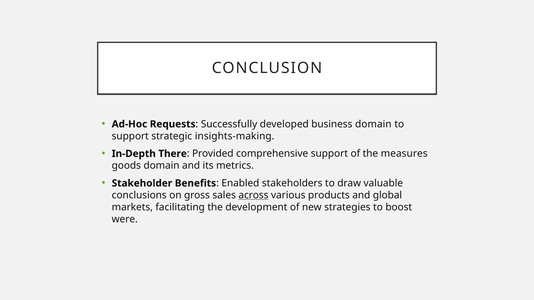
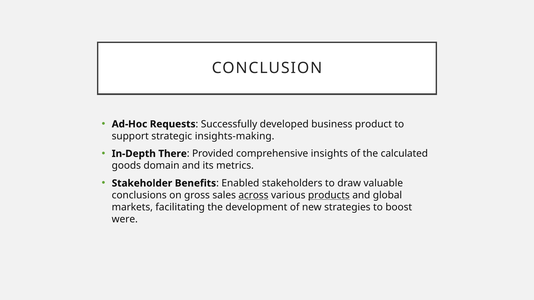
business domain: domain -> product (373, 124)
comprehensive support: support -> insights (329, 154)
measures: measures -> calculated (404, 154)
products underline: none -> present (329, 195)
